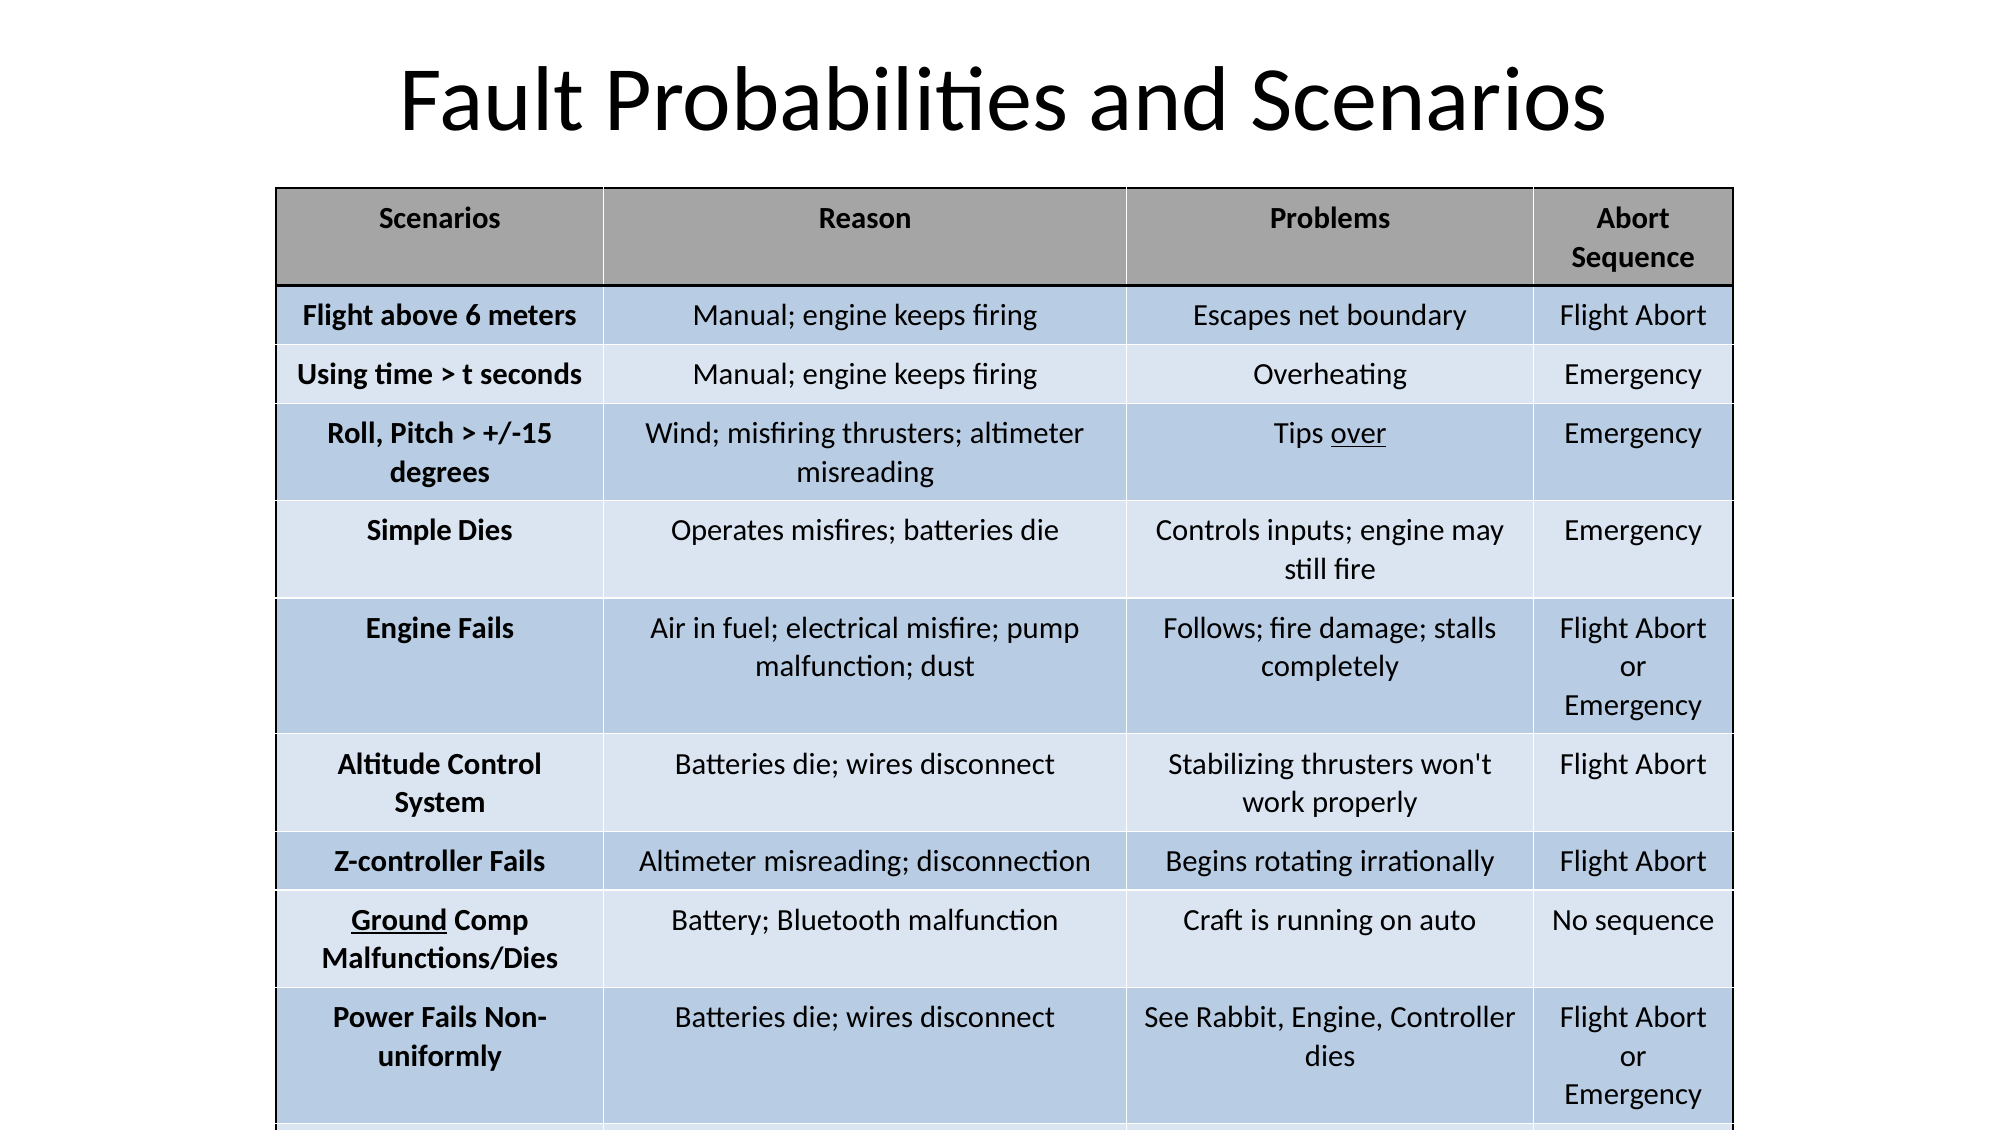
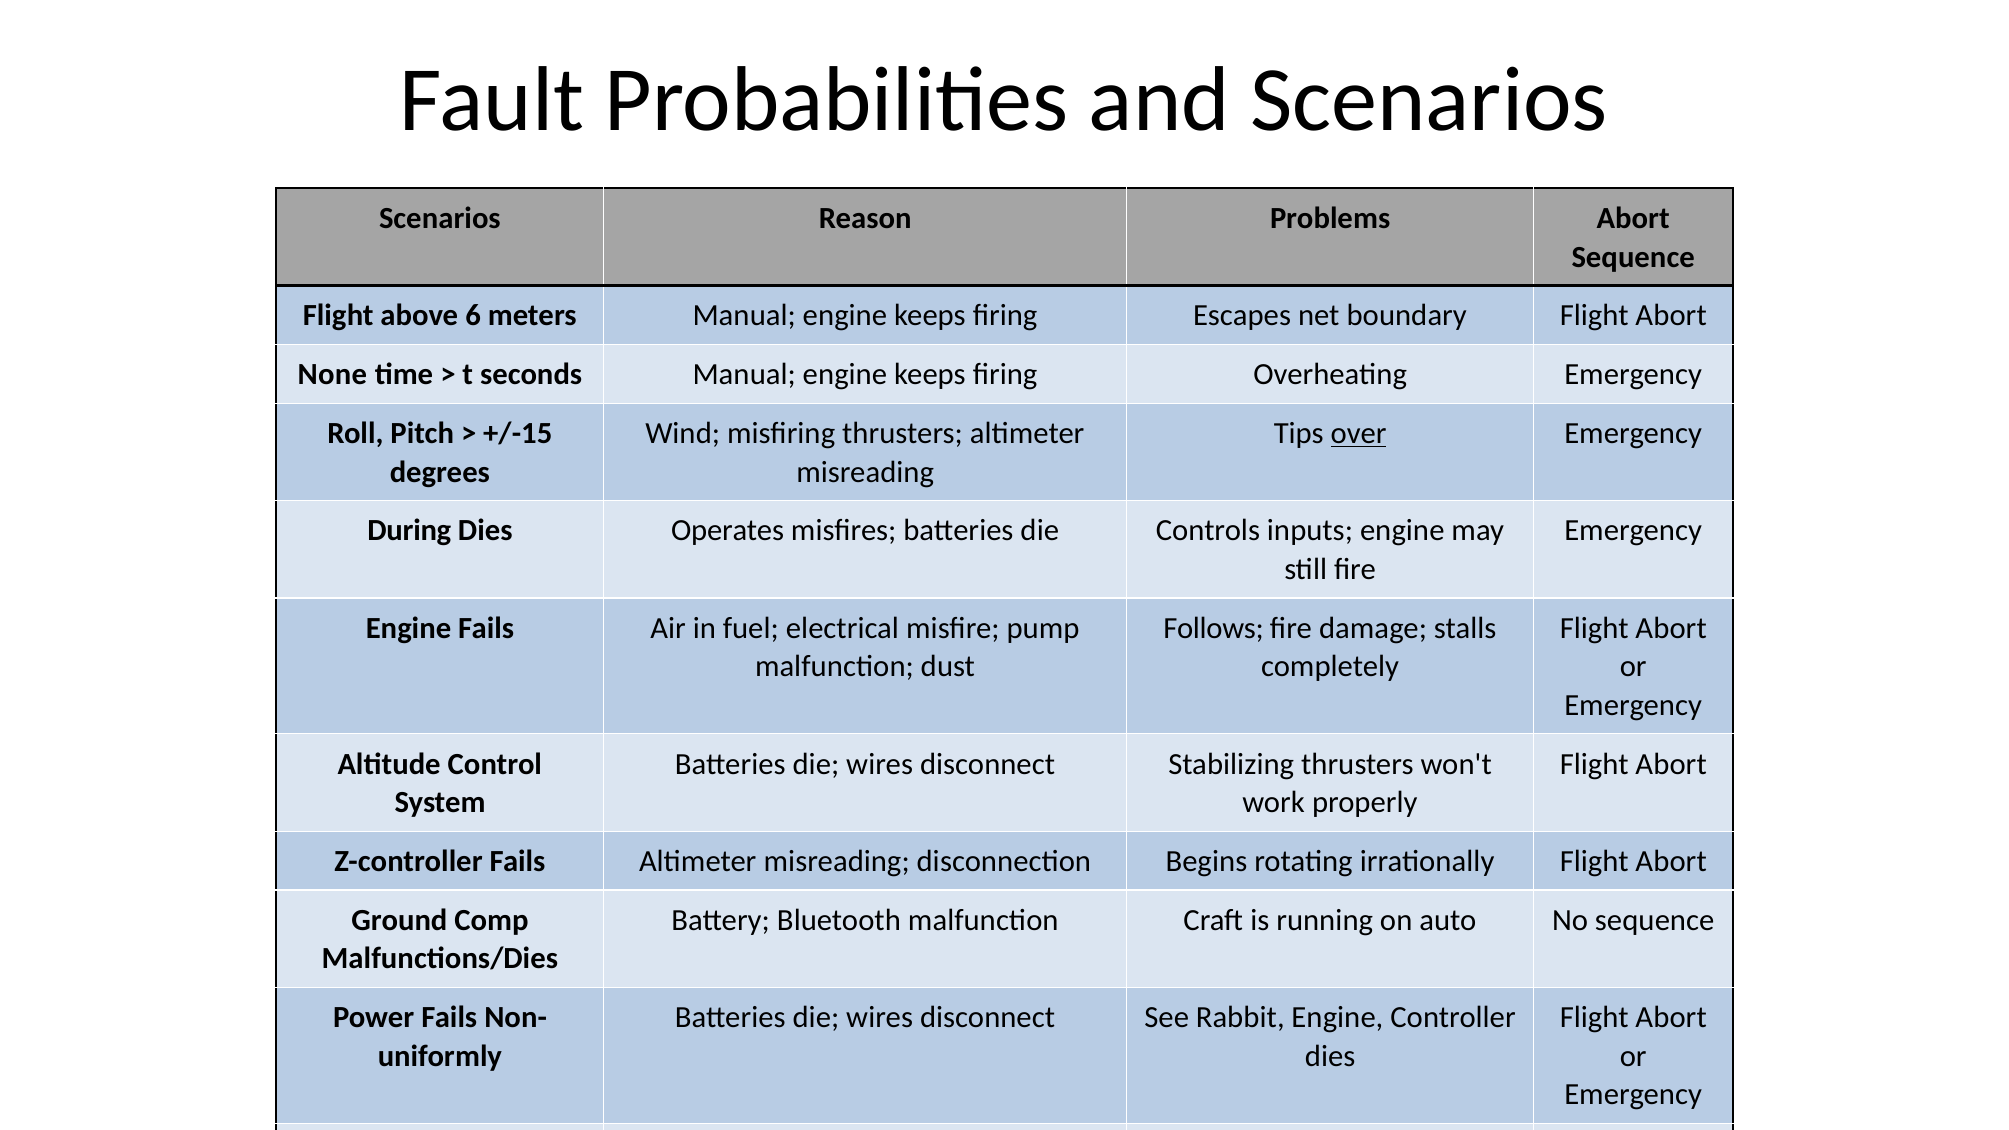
Using: Using -> None (332, 375)
Simple: Simple -> During (409, 531)
Ground underline: present -> none (399, 920)
